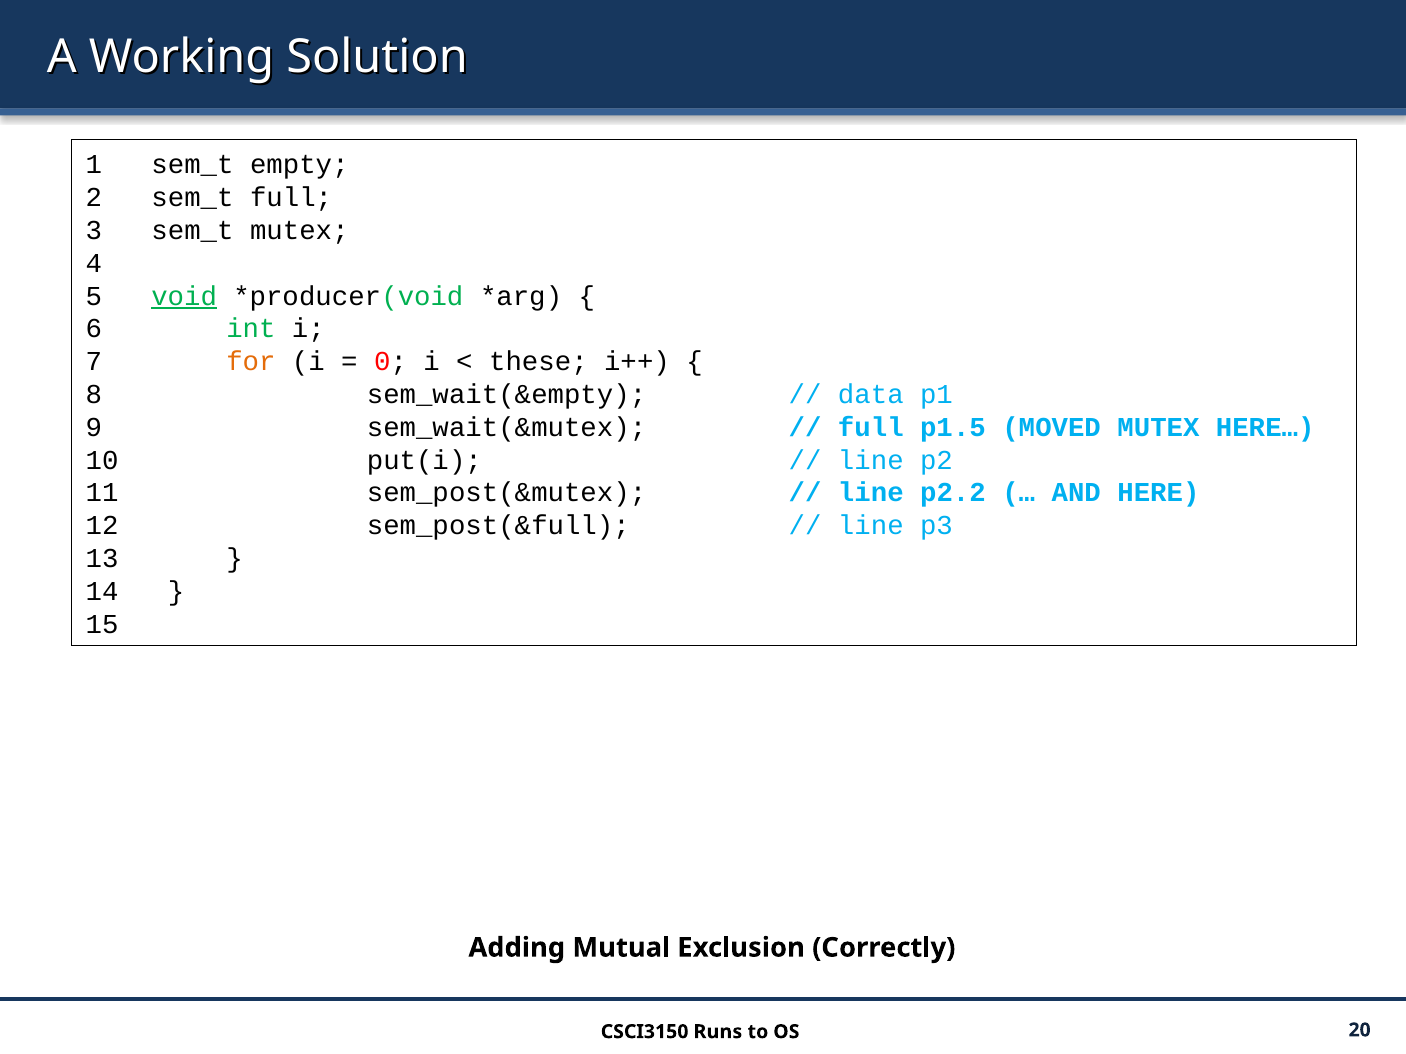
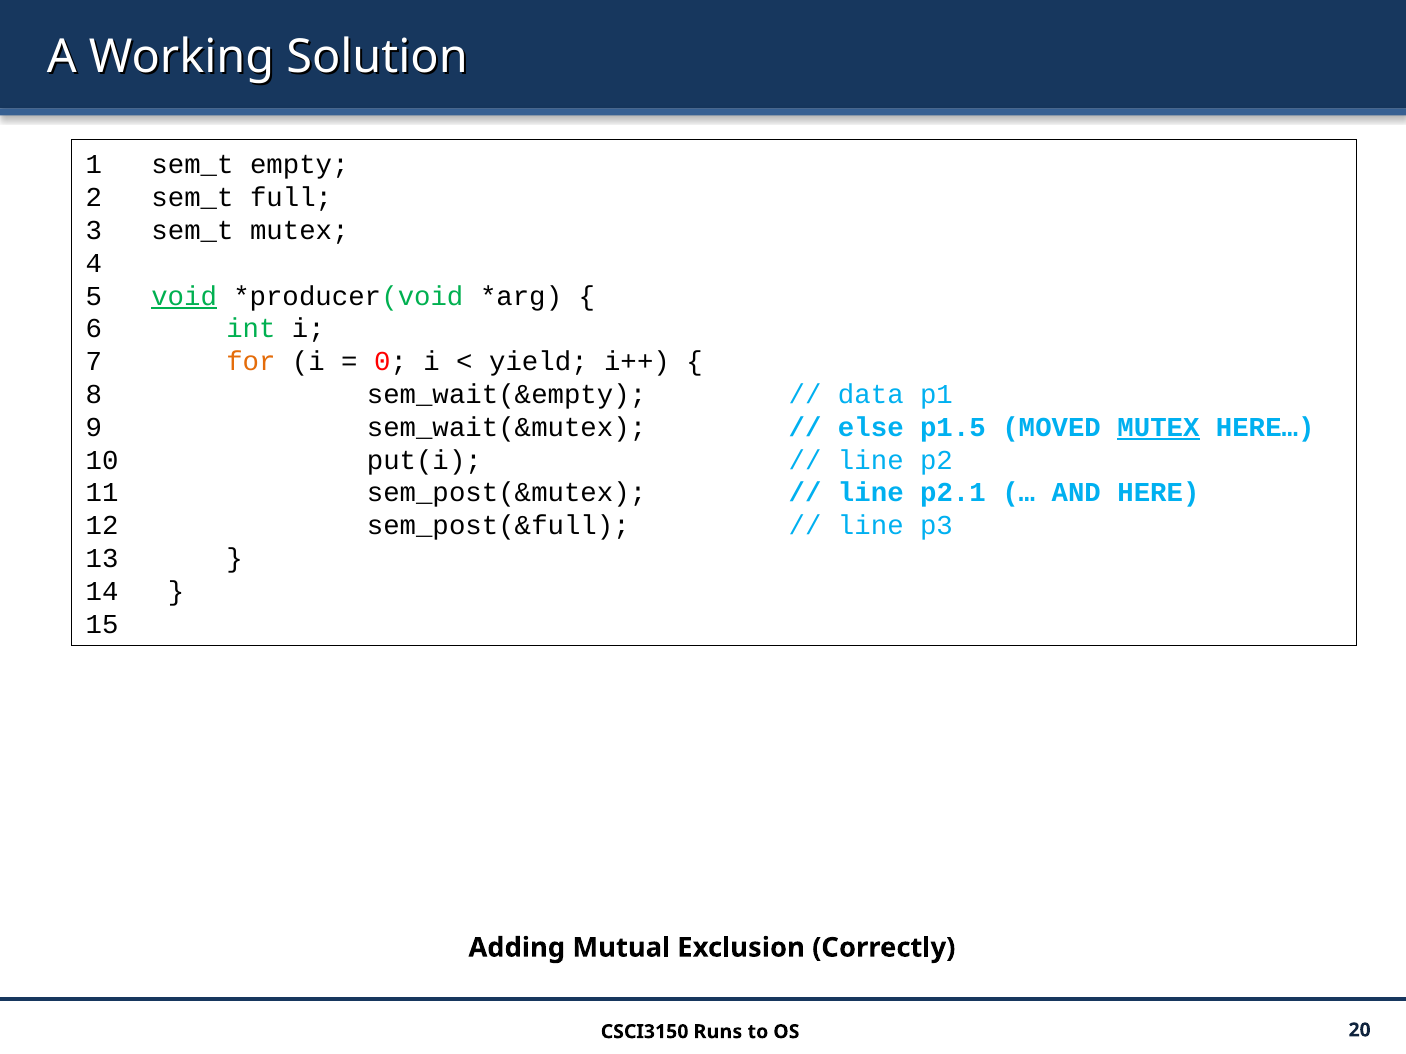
these: these -> yield (538, 362)
full: full -> else (871, 428)
MUTEX underline: none -> present (1158, 428)
p2.2: p2.2 -> p2.1 (953, 493)
